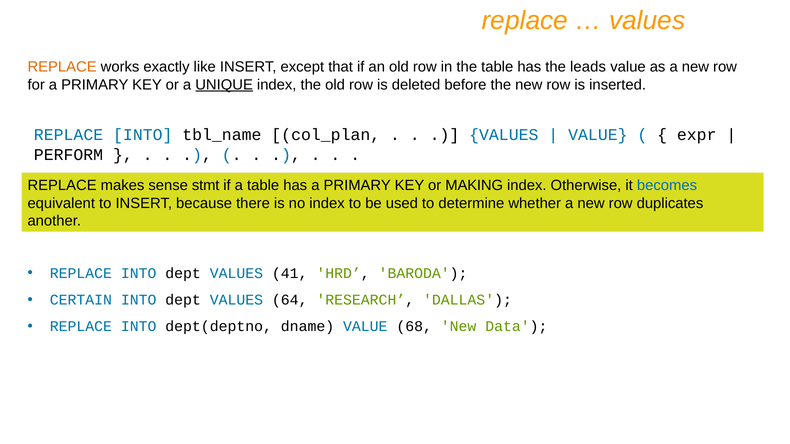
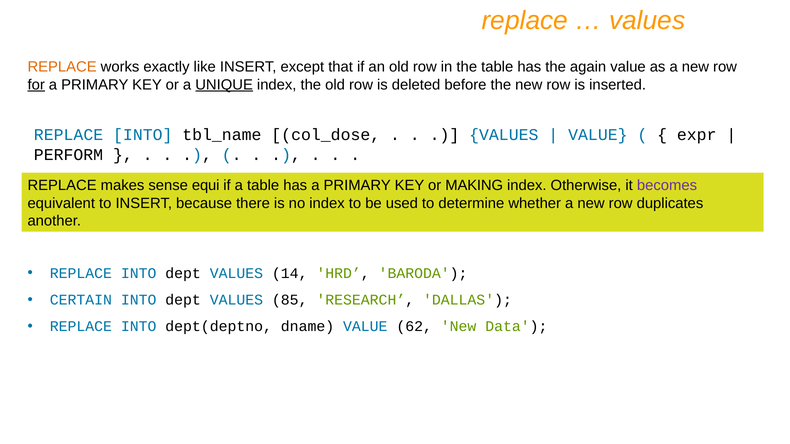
leads: leads -> again (588, 67)
for underline: none -> present (36, 85)
col_plan: col_plan -> col_dose (326, 135)
stmt: stmt -> equi (206, 186)
becomes colour: blue -> purple (667, 186)
41: 41 -> 14 (290, 274)
64: 64 -> 85 (290, 300)
68: 68 -> 62 (414, 327)
